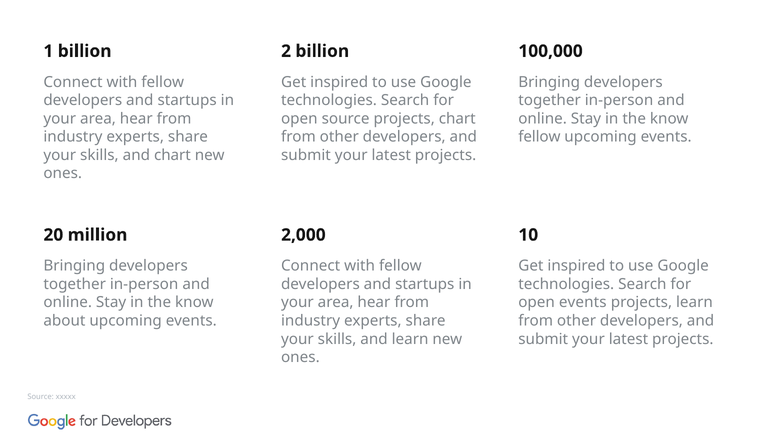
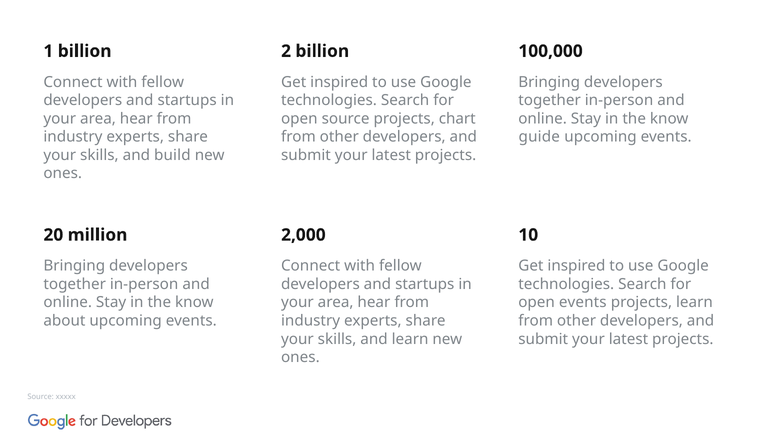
fellow: fellow -> guide (539, 137)
and chart: chart -> build (172, 155)
